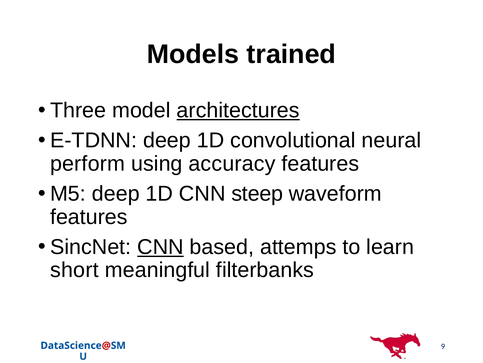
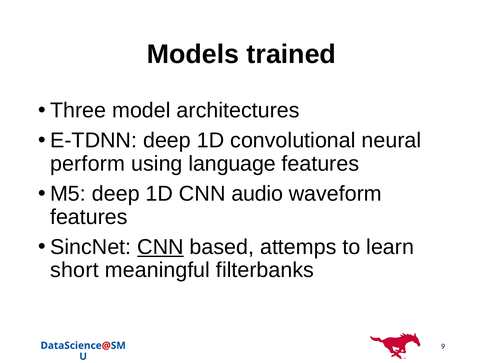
architectures underline: present -> none (238, 110)
accuracy: accuracy -> language (232, 163)
steep: steep -> audio (257, 193)
